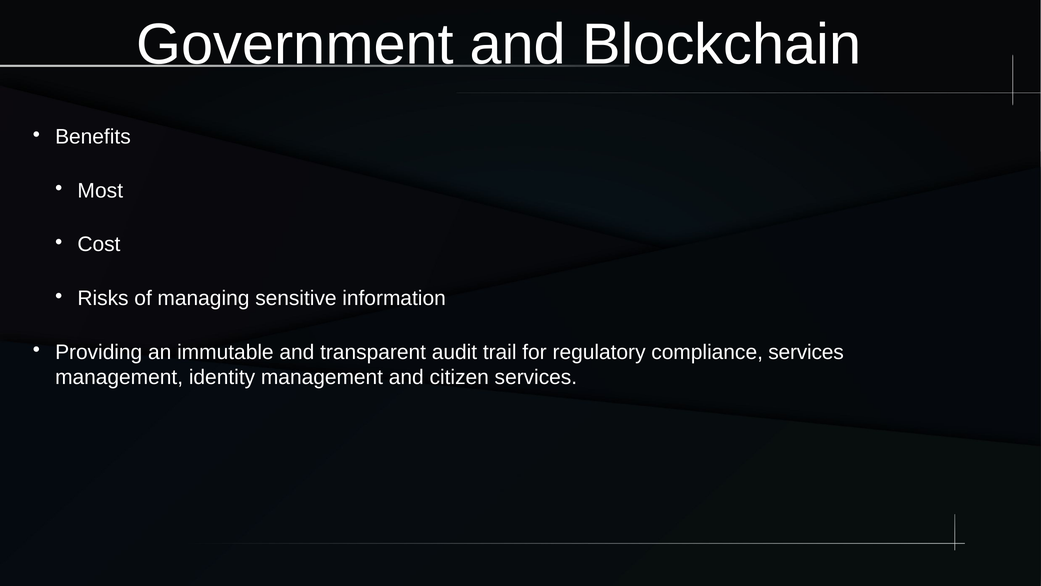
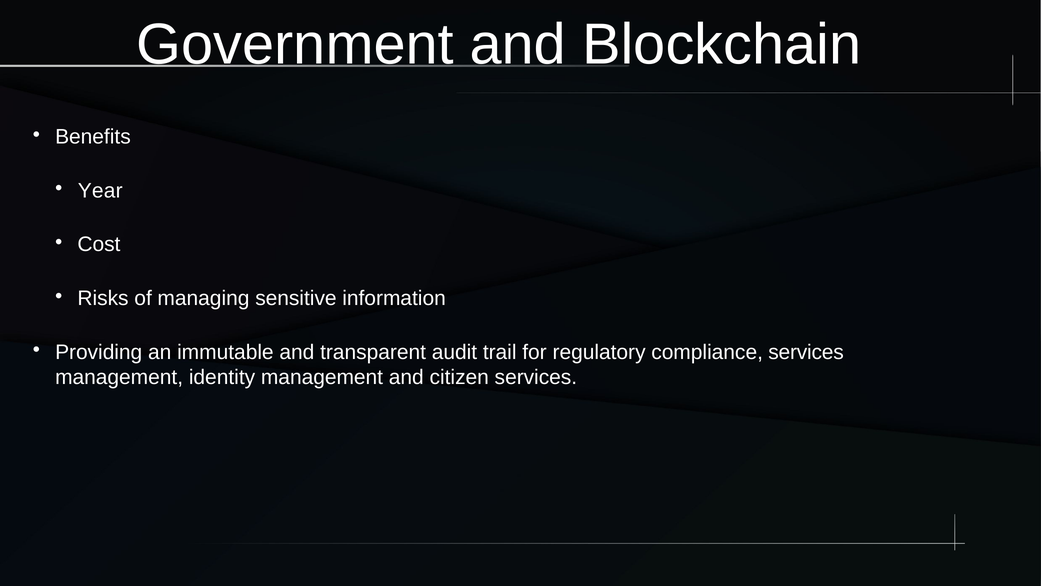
Most: Most -> Year (100, 191)
